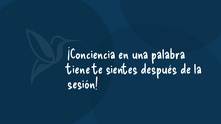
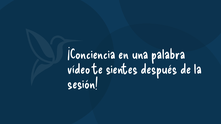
tiene: tiene -> vídeo (79, 69)
